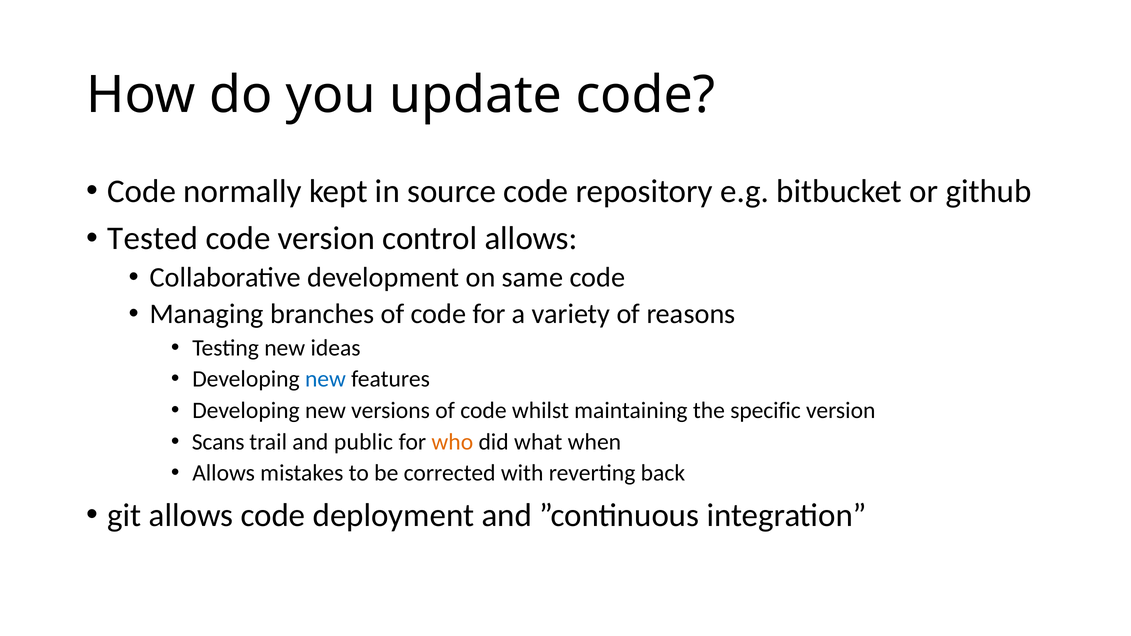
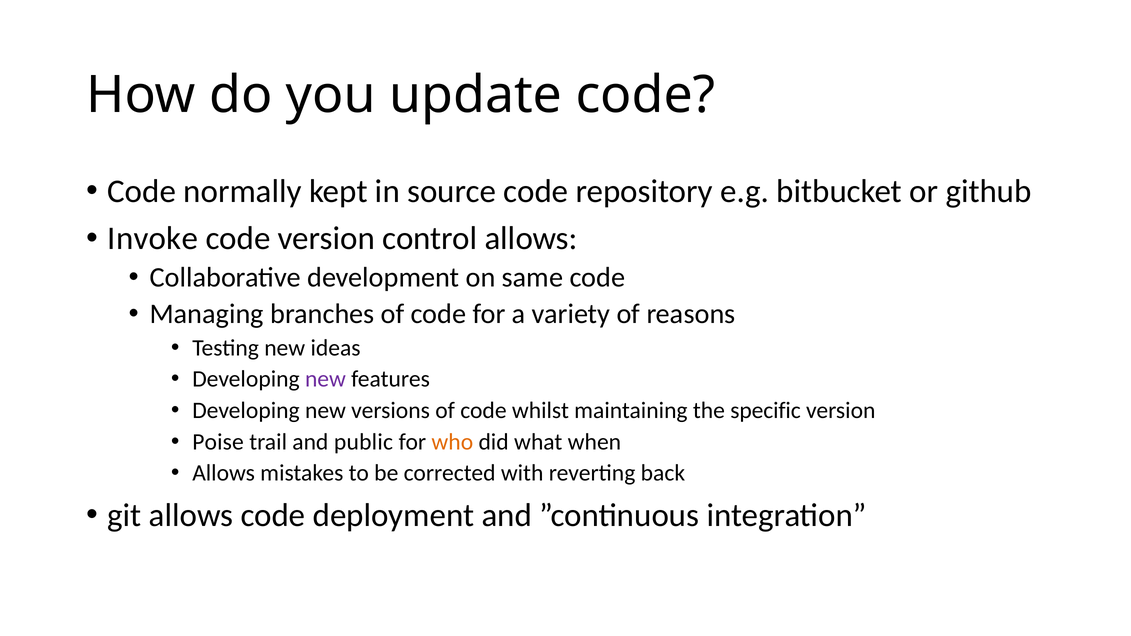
Tested: Tested -> Invoke (153, 239)
new colour: blue -> purple (325, 379)
Scans: Scans -> Poise (218, 442)
